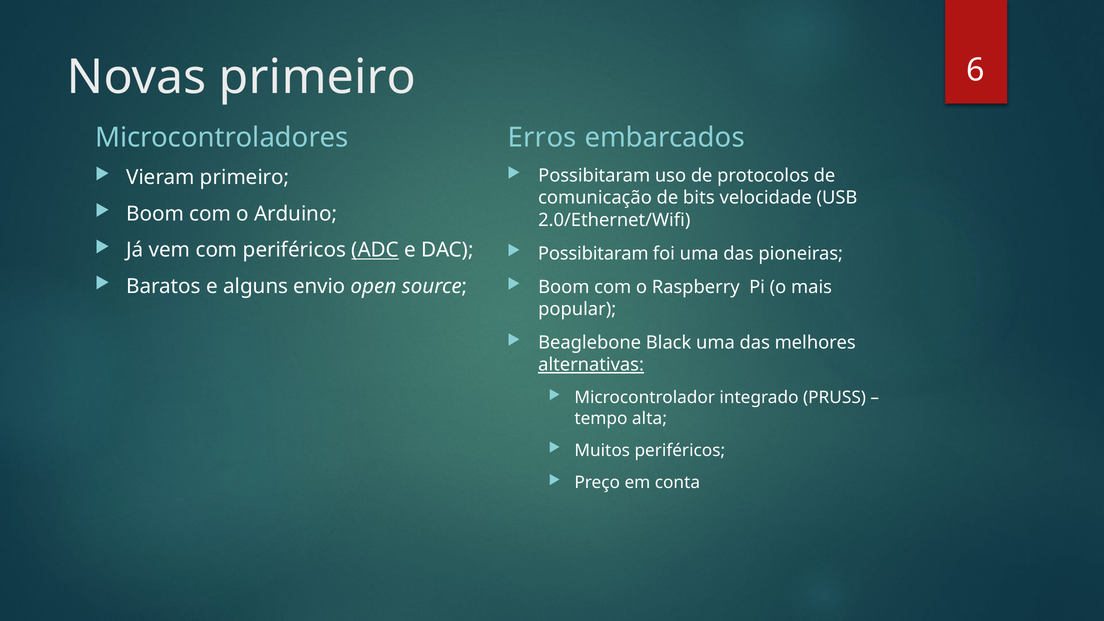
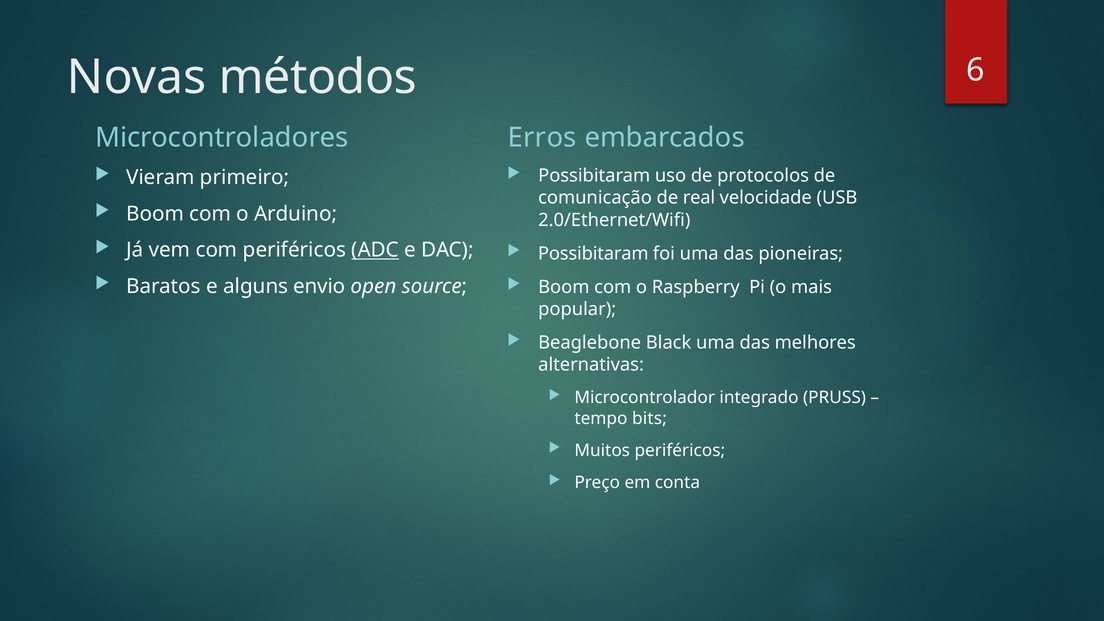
Novas primeiro: primeiro -> métodos (318, 78)
bits: bits -> real (699, 198)
alternativas underline: present -> none (591, 365)
alta: alta -> bits (649, 418)
